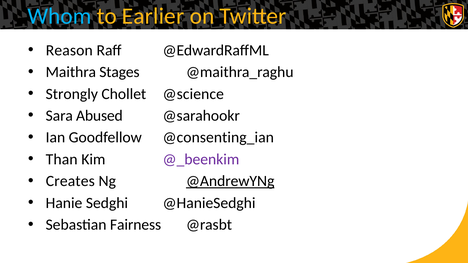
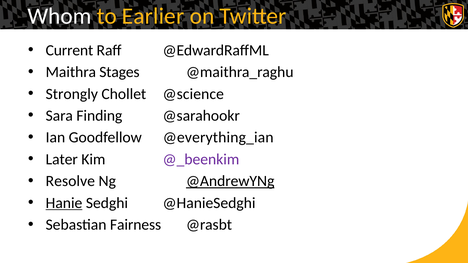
Whom colour: light blue -> white (59, 16)
Reason: Reason -> Current (69, 50)
Abused: Abused -> Finding (99, 116)
@consenting_ian: @consenting_ian -> @everything_ian (218, 138)
Than: Than -> Later (62, 159)
Creates: Creates -> Resolve (70, 181)
Hanie underline: none -> present (64, 203)
